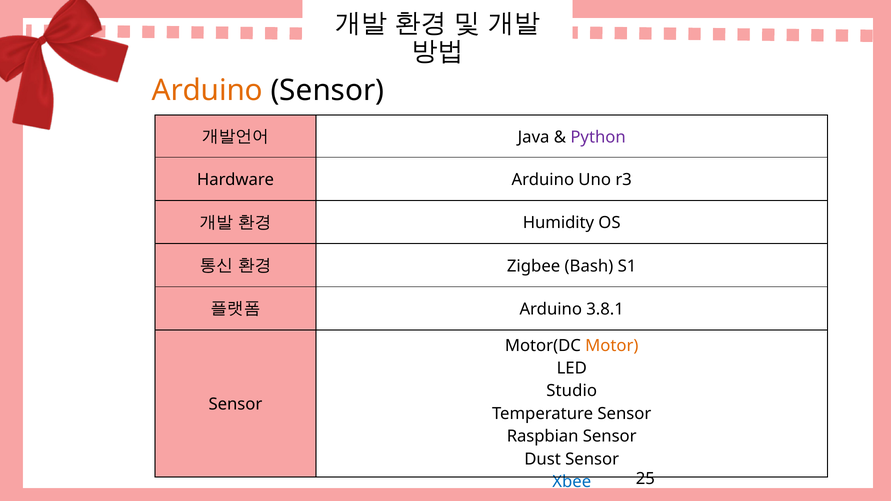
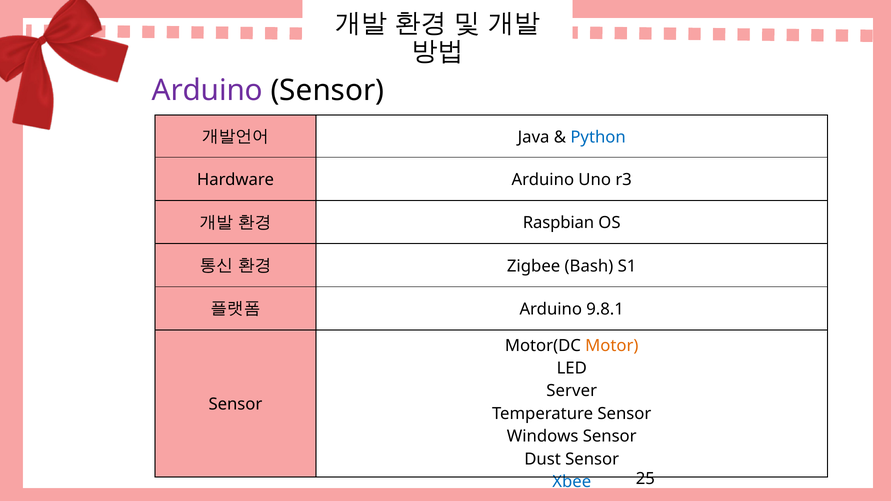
Arduino colour: orange -> purple (207, 90)
Python colour: purple -> blue (598, 137)
Humidity: Humidity -> Raspbian (558, 223)
3.8.1: 3.8.1 -> 9.8.1 (605, 309)
Studio: Studio -> Server (572, 391)
Raspbian: Raspbian -> Windows (543, 437)
